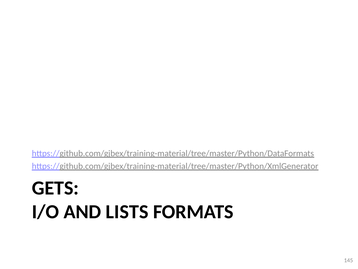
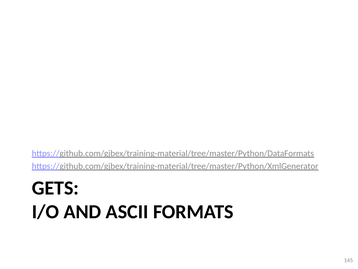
LISTS: LISTS -> ASCII (127, 211)
